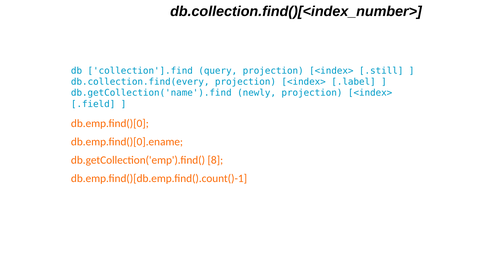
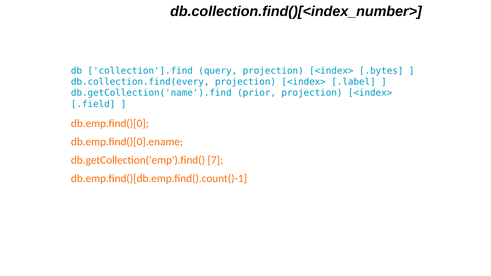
.still: .still -> .bytes (381, 71)
newly: newly -> prior (257, 93)
8: 8 -> 7 (215, 160)
